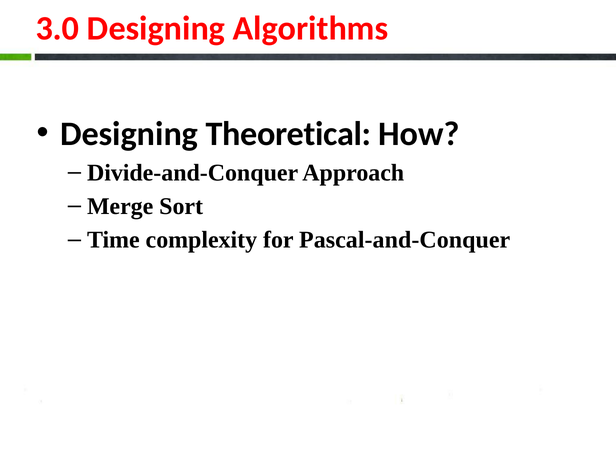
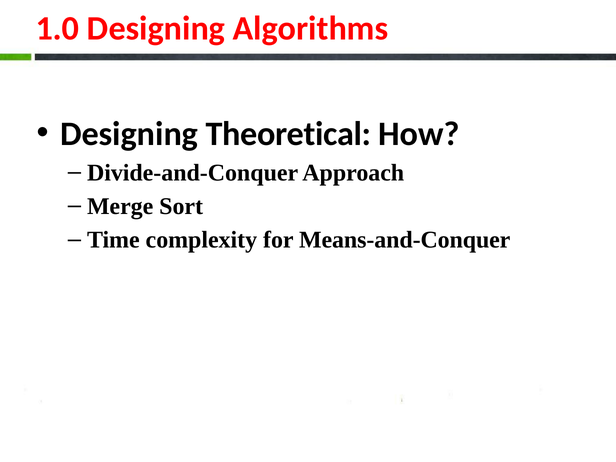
3.0: 3.0 -> 1.0 (57, 28)
Pascal-and-Conquer: Pascal-and-Conquer -> Means-and-Conquer (405, 240)
